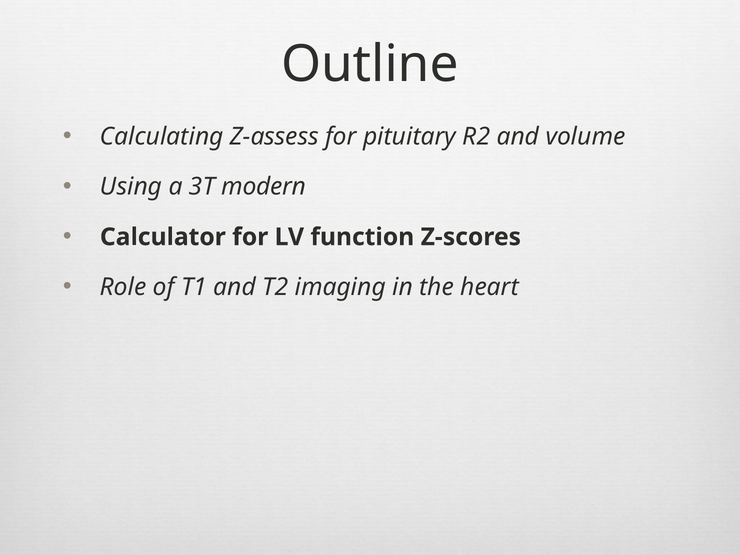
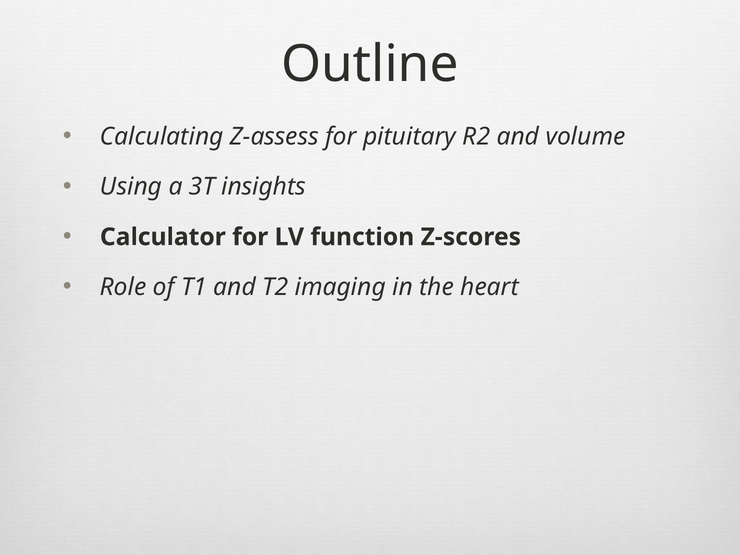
modern: modern -> insights (264, 187)
